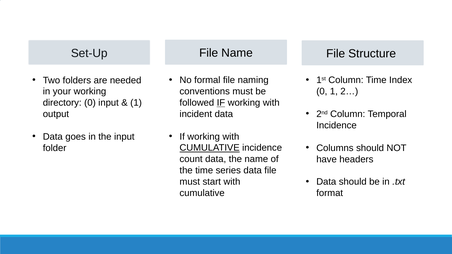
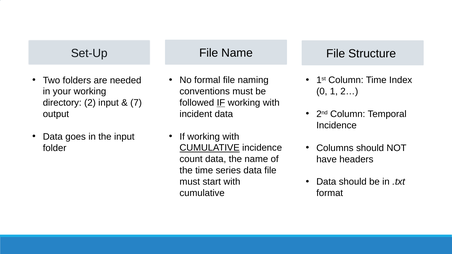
directory 0: 0 -> 2 (90, 103)
1: 1 -> 7 (136, 103)
